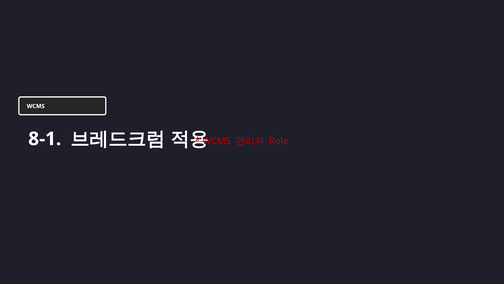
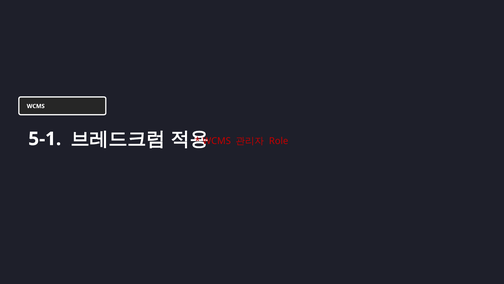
8-1: 8-1 -> 5-1 (45, 139)
